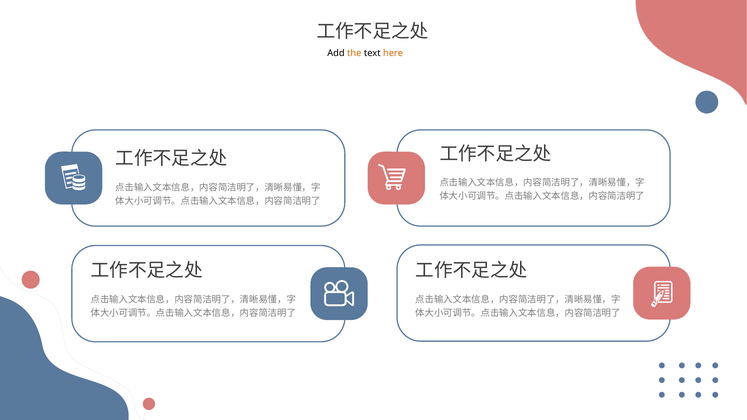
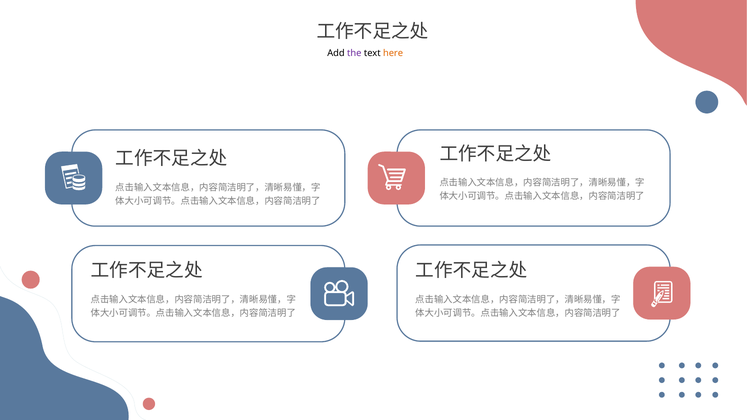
the colour: orange -> purple (354, 53)
